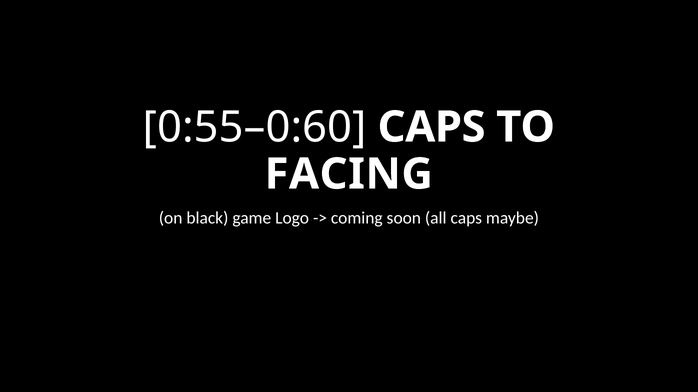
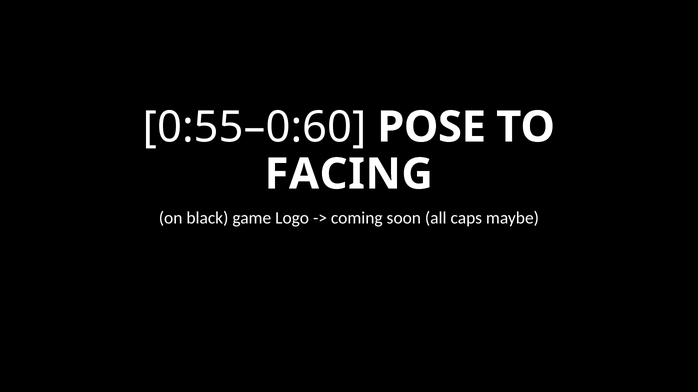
0:55–0:60 CAPS: CAPS -> POSE (432, 127)
